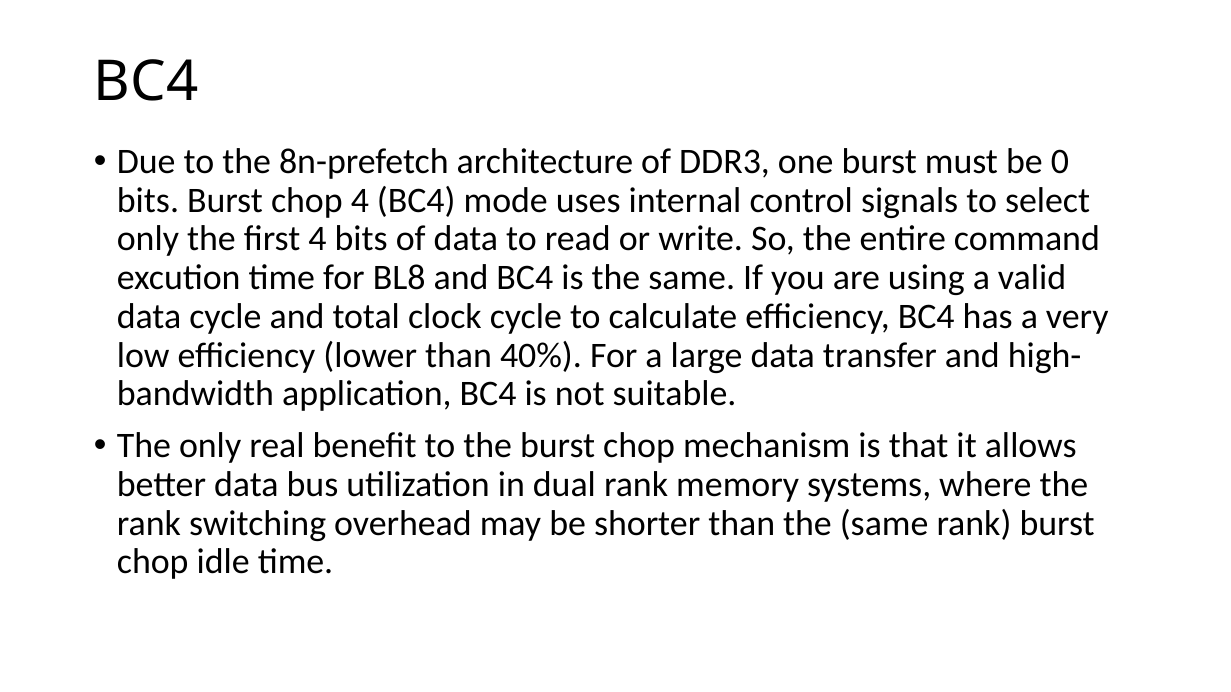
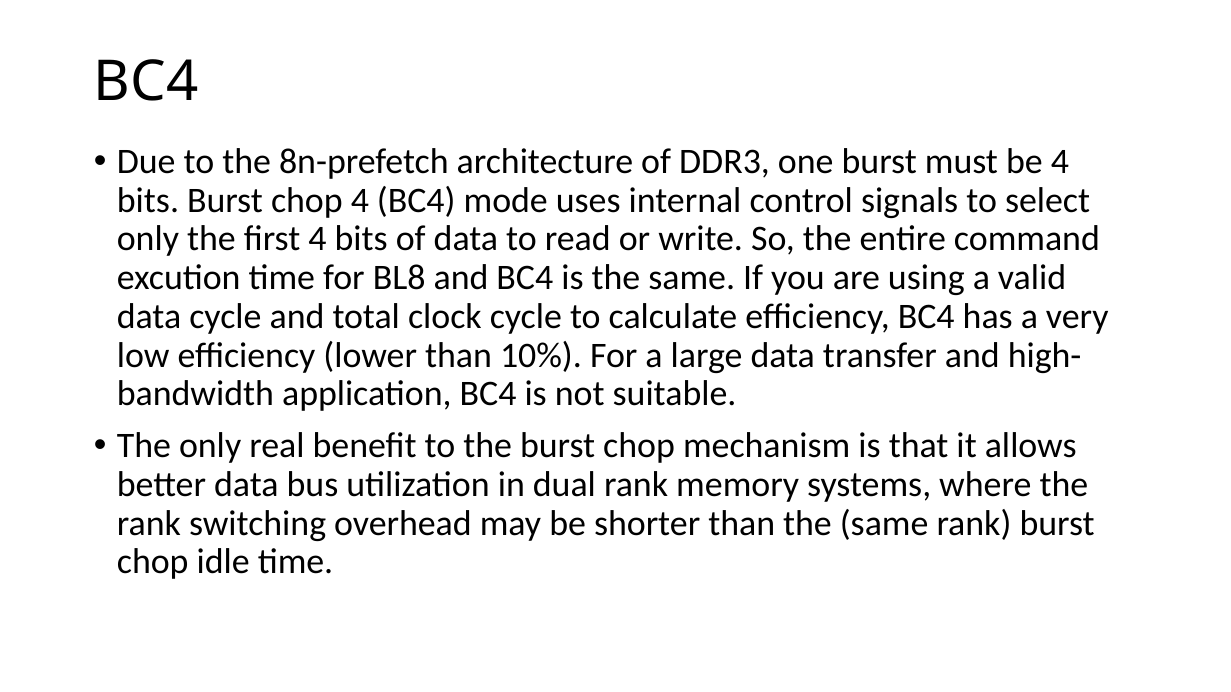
be 0: 0 -> 4 (1060, 162)
40%: 40% -> 10% (541, 356)
